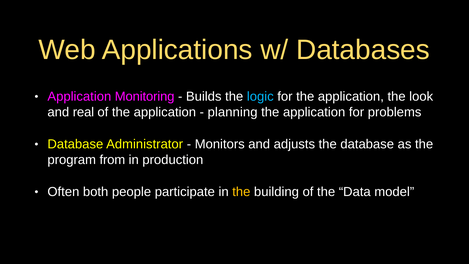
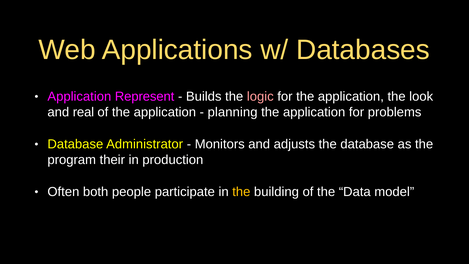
Monitoring: Monitoring -> Represent (145, 96)
logic colour: light blue -> pink (260, 96)
from: from -> their (112, 160)
